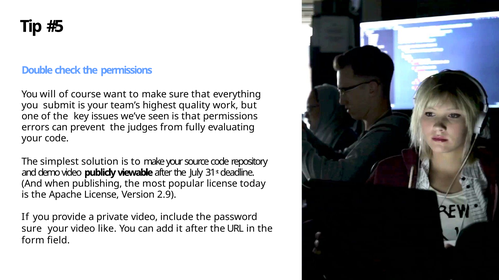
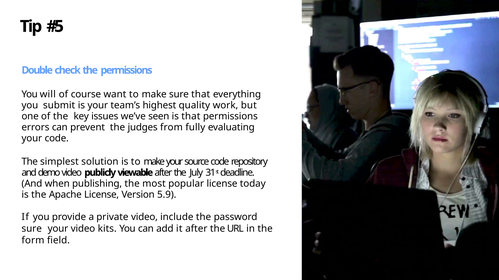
2.9: 2.9 -> 5.9 (167, 195)
like: like -> kits (107, 229)
